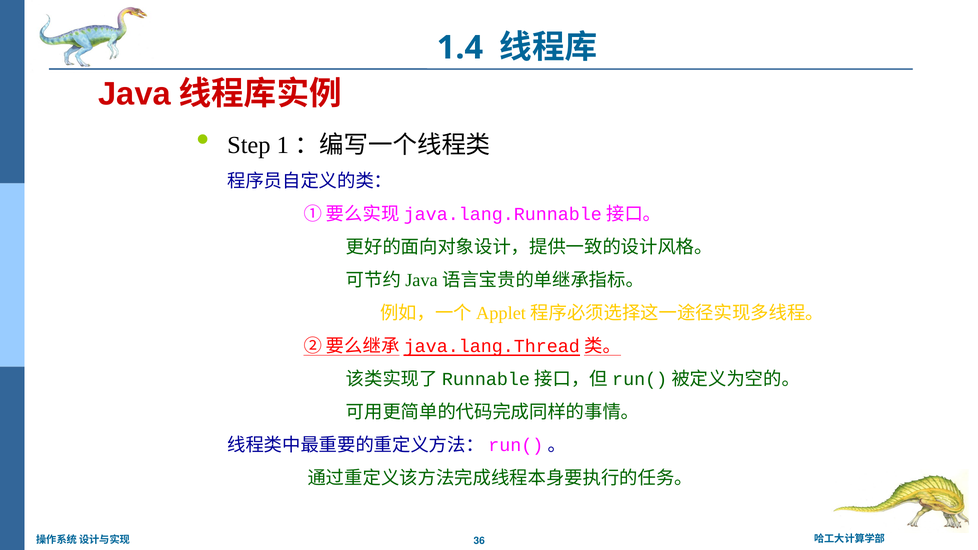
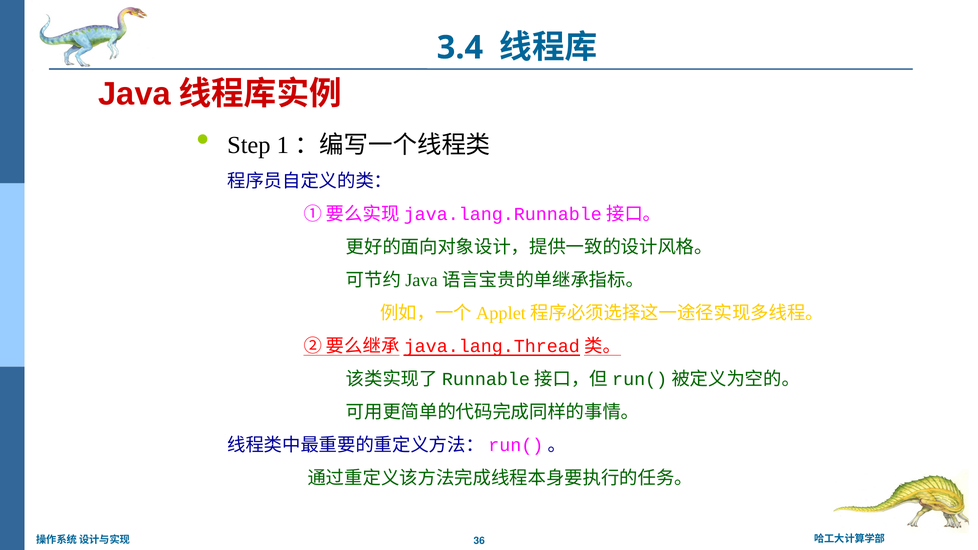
1.4: 1.4 -> 3.4 (460, 48)
